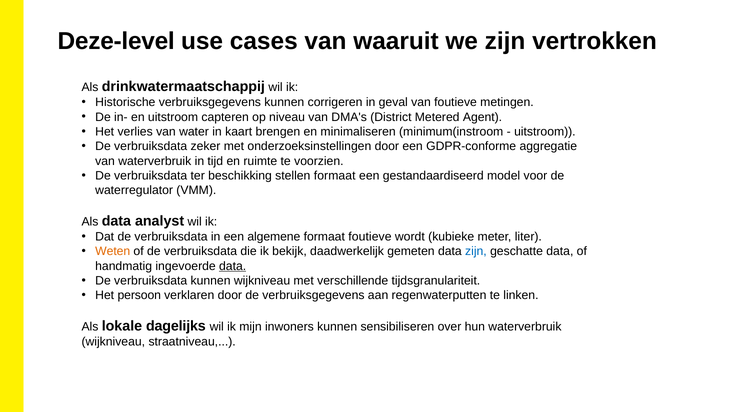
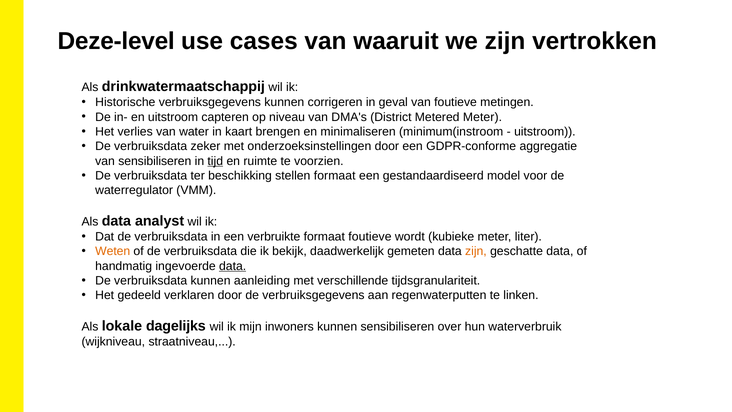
Metered Agent: Agent -> Meter (482, 117)
van waterverbruik: waterverbruik -> sensibiliseren (155, 161)
tijd underline: none -> present (215, 161)
algemene: algemene -> verbruikte (274, 237)
zijn colour: blue -> orange (476, 251)
kunnen wijkniveau: wijkniveau -> aanleiding (262, 281)
persoon: persoon -> gedeeld (139, 295)
